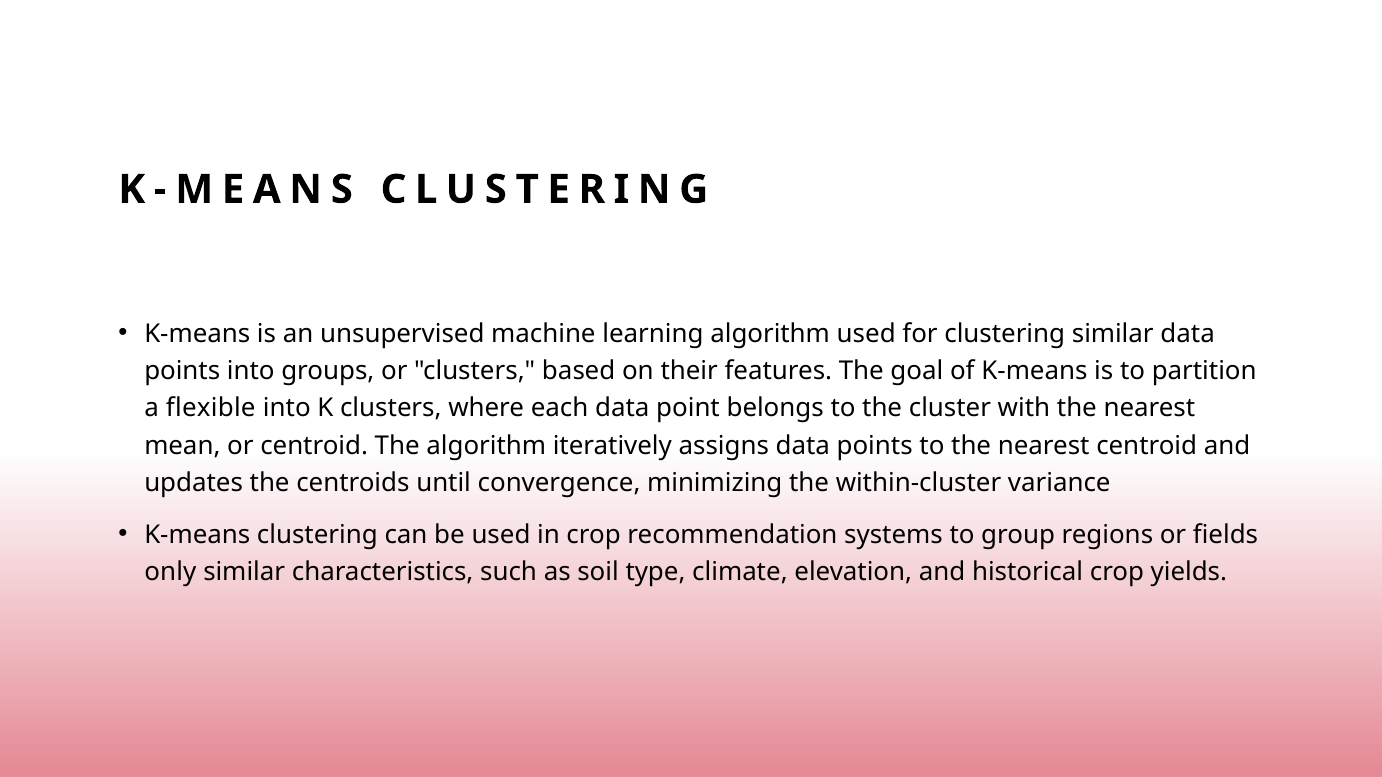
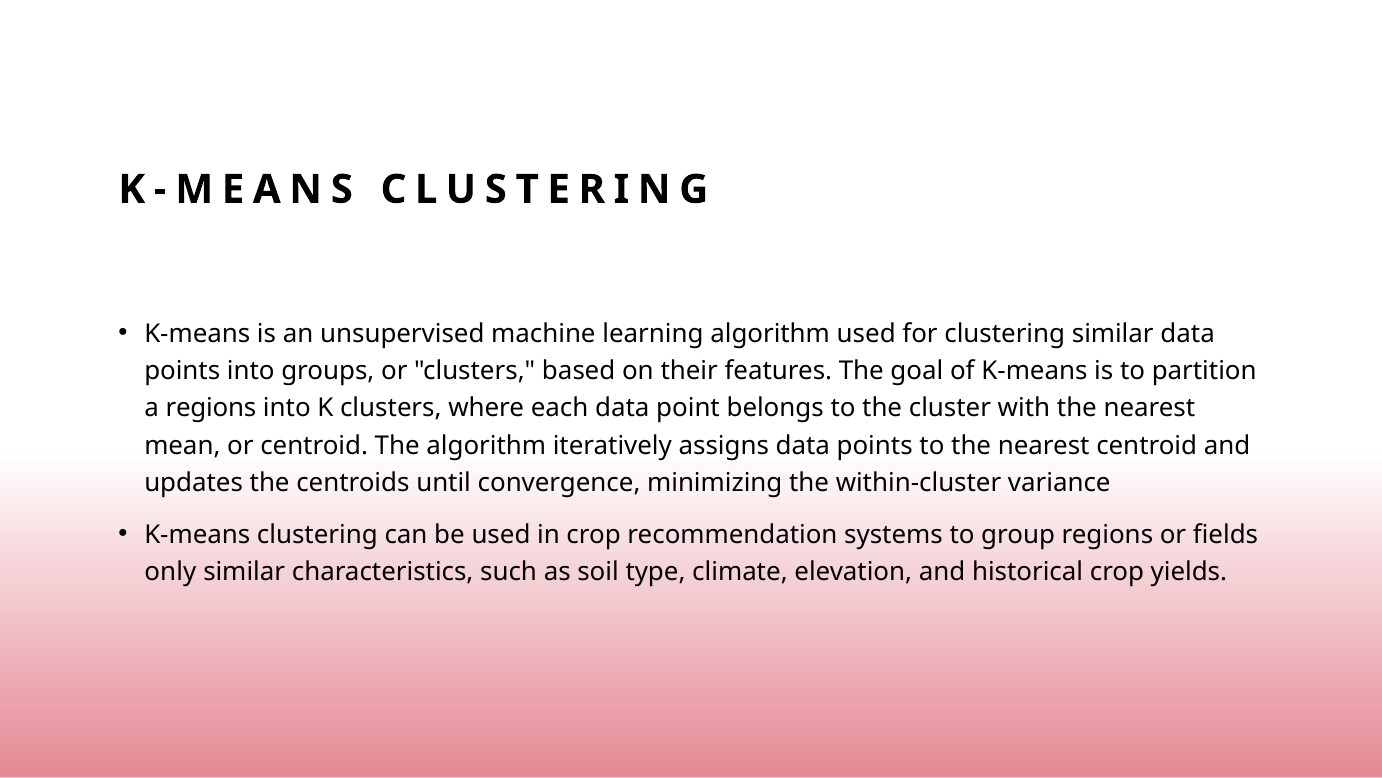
a flexible: flexible -> regions (211, 408)
